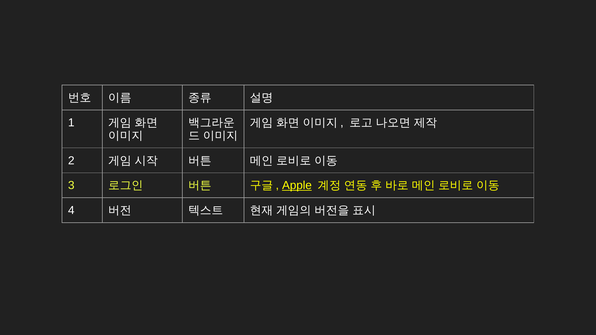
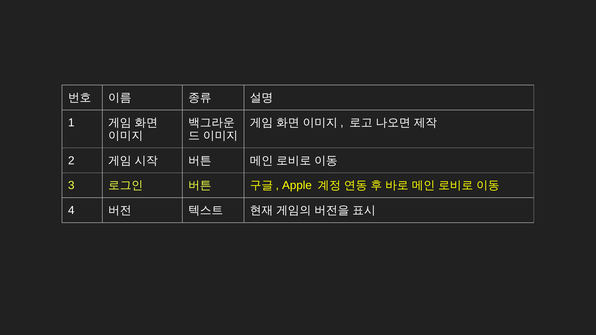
Apple underline: present -> none (297, 186)
